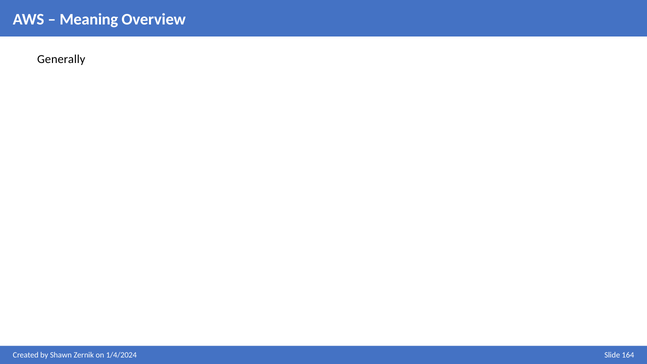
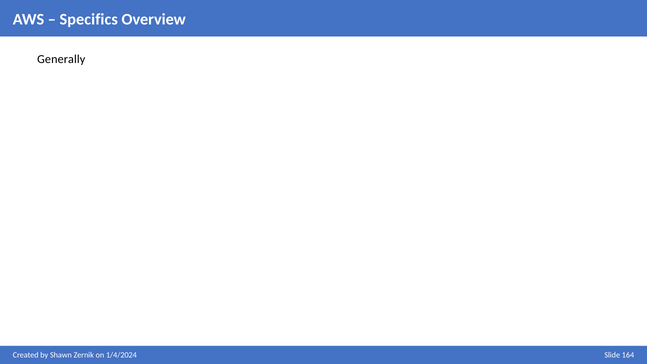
Meaning: Meaning -> Specifics (89, 19)
